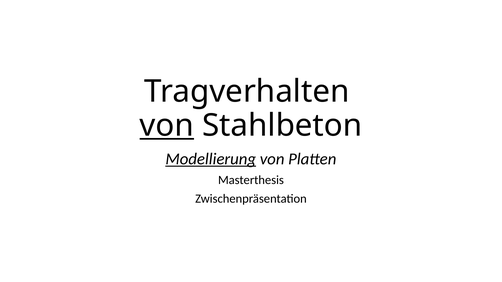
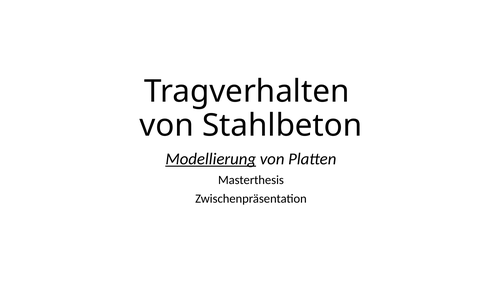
von underline: present -> none (167, 125)
